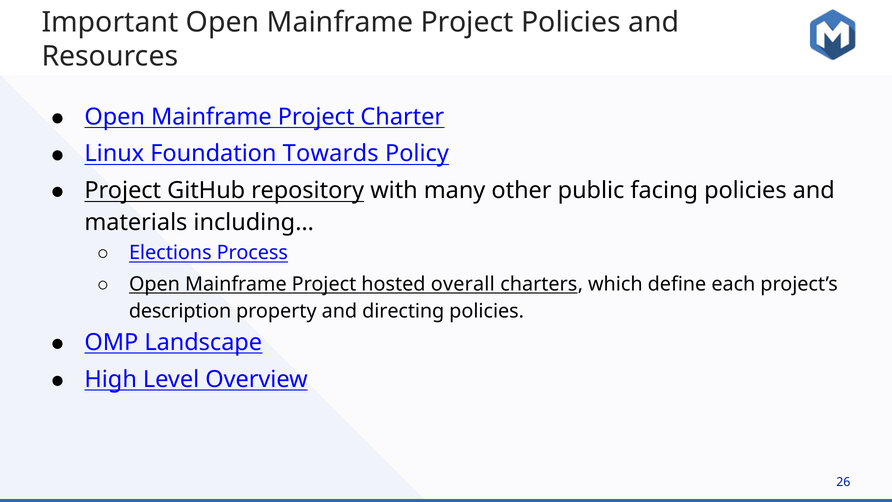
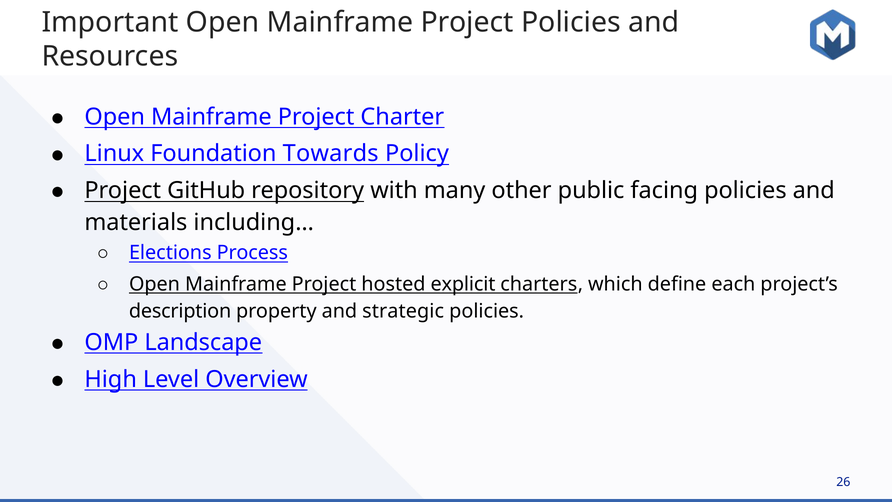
overall: overall -> explicit (463, 284)
directing: directing -> strategic (403, 311)
